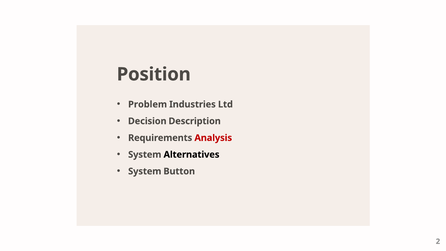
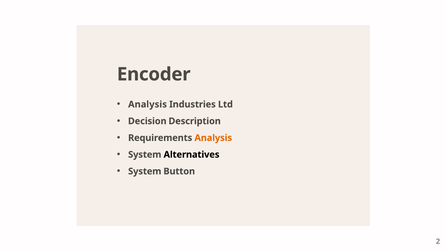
Position: Position -> Encoder (154, 74)
Problem: Problem -> Analysis (148, 104)
Analysis colour: red -> orange (213, 138)
